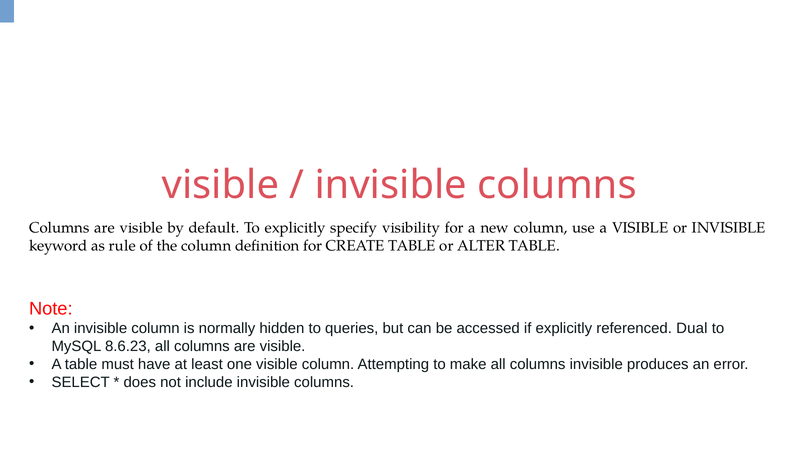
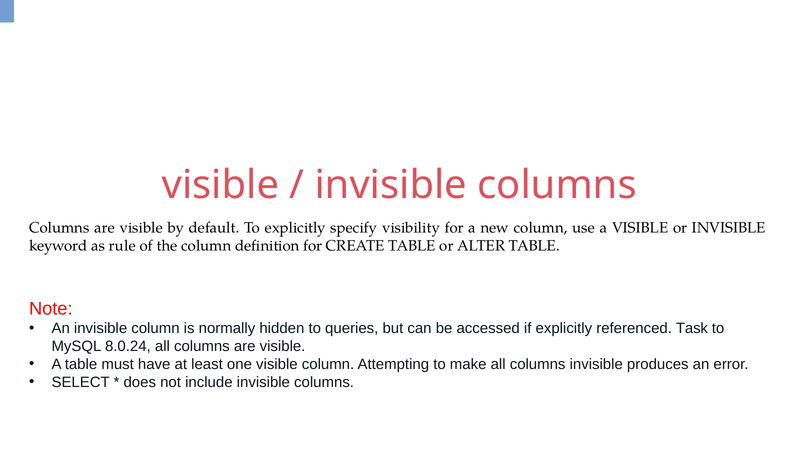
Dual: Dual -> Task (692, 329)
8.6.23: 8.6.23 -> 8.0.24 (128, 347)
